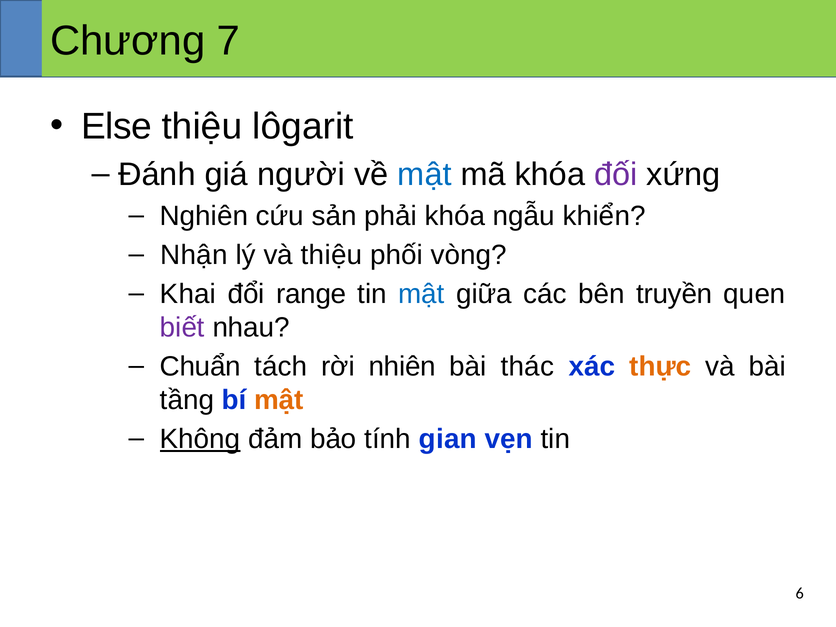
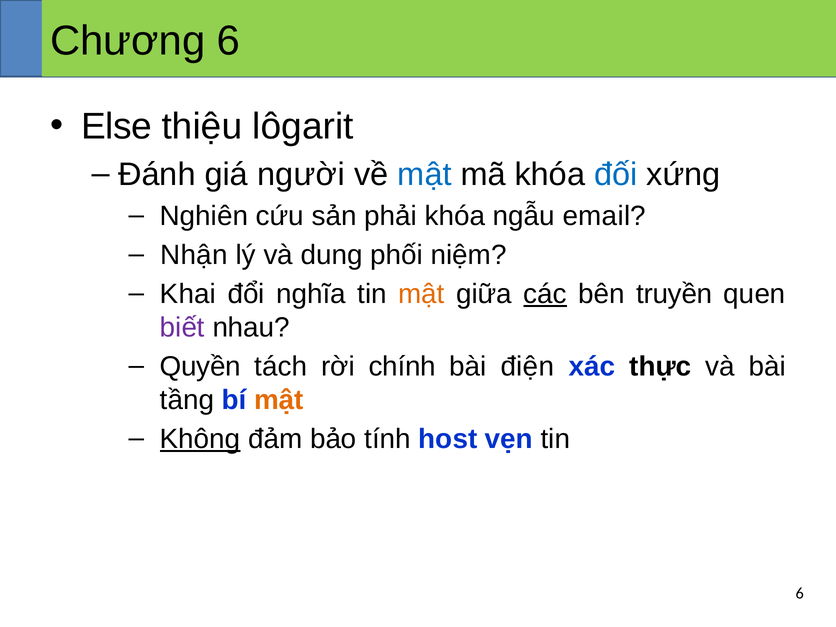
Chương 7: 7 -> 6 (229, 41)
đối colour: purple -> blue (616, 175)
khiển: khiển -> email (604, 216)
và thiệu: thiệu -> dung (332, 255)
vòng: vòng -> niệm (469, 255)
range: range -> nghĩa (311, 294)
mật colour: blue -> orange (421, 294)
các underline: none -> present (545, 294)
Chuẩn: Chuẩn -> Quyền (200, 367)
nhiên: nhiên -> chính (402, 367)
thác: thác -> điện (527, 367)
thực colour: orange -> black (660, 367)
gian: gian -> host (448, 439)
